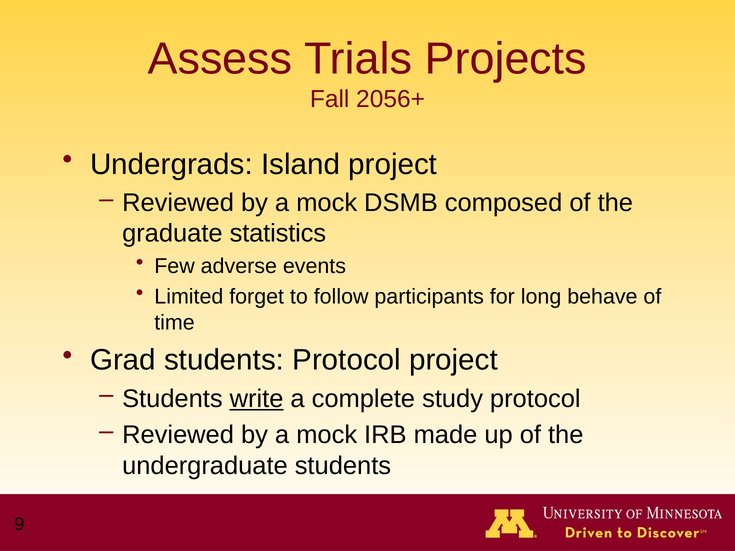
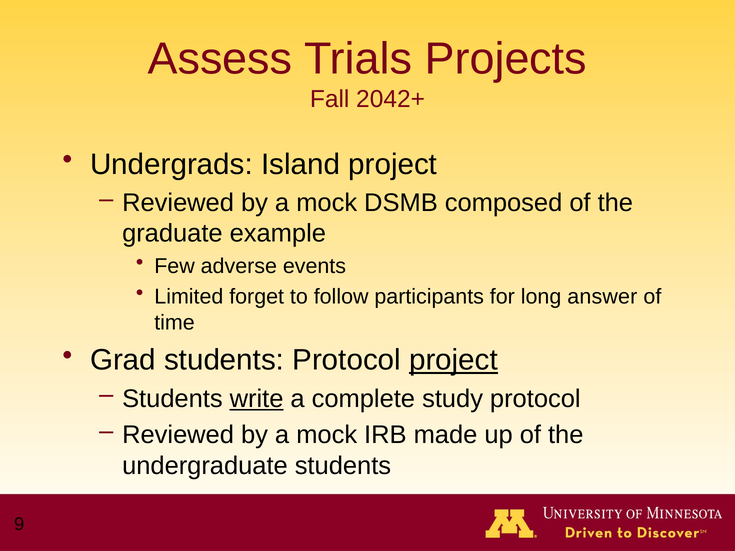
2056+: 2056+ -> 2042+ (391, 99)
statistics: statistics -> example (278, 234)
behave: behave -> answer (602, 297)
project underline: none -> present (454, 360)
